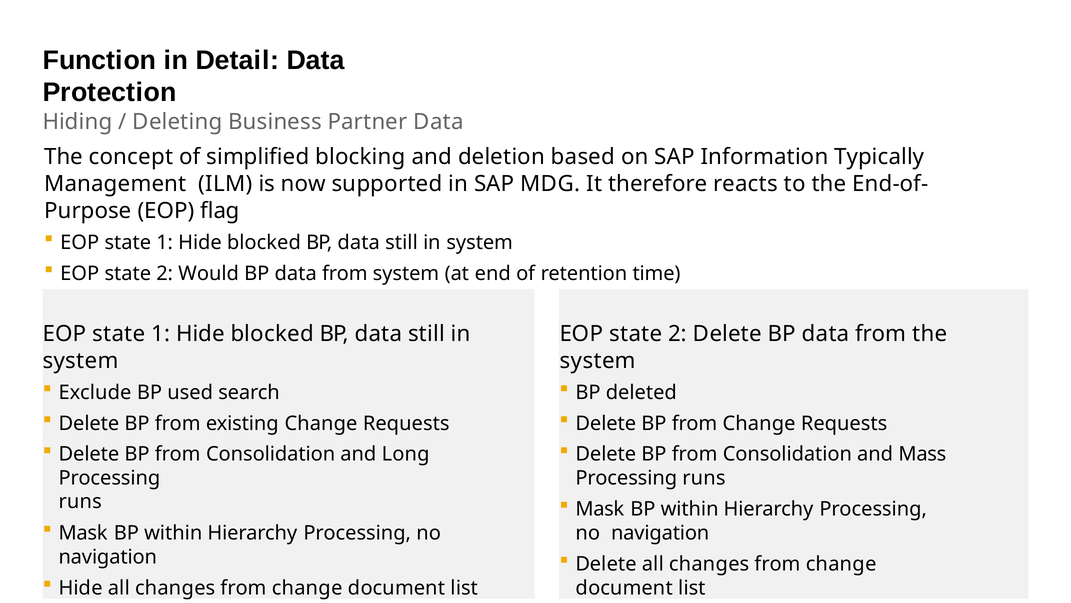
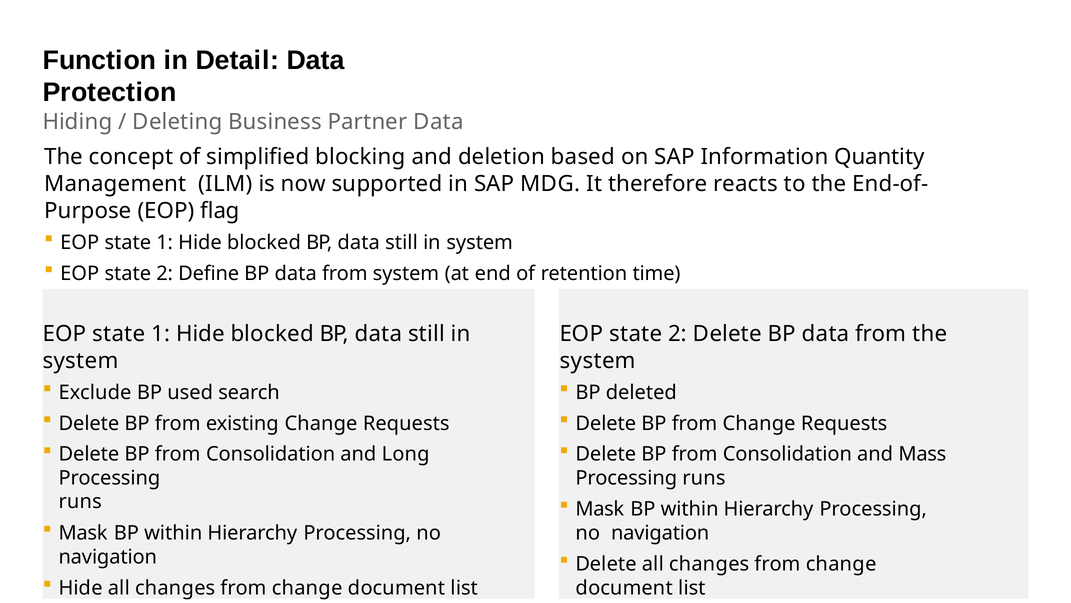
Typically: Typically -> Quantity (879, 157)
Would: Would -> Define (209, 273)
